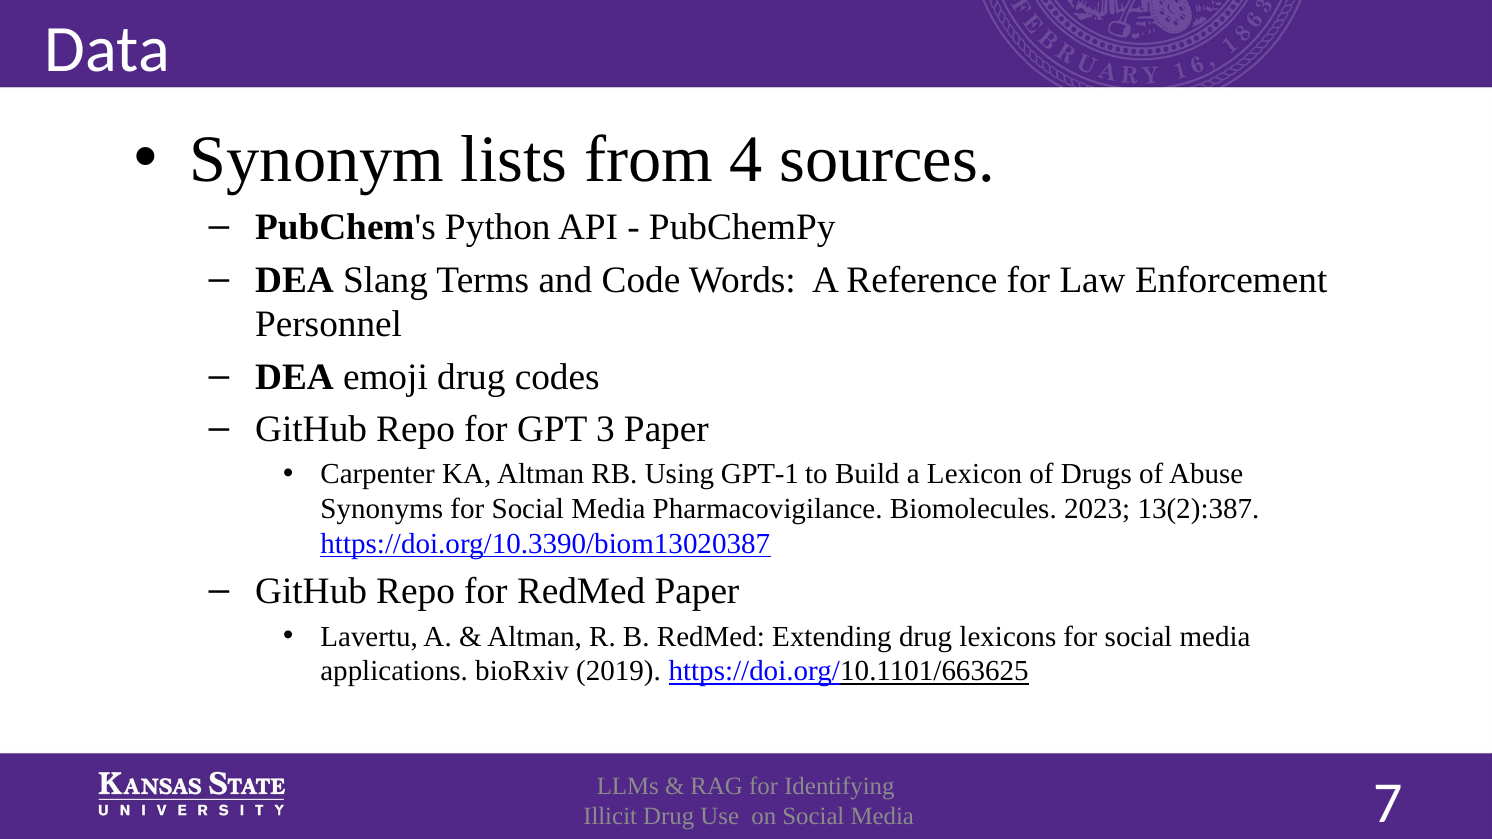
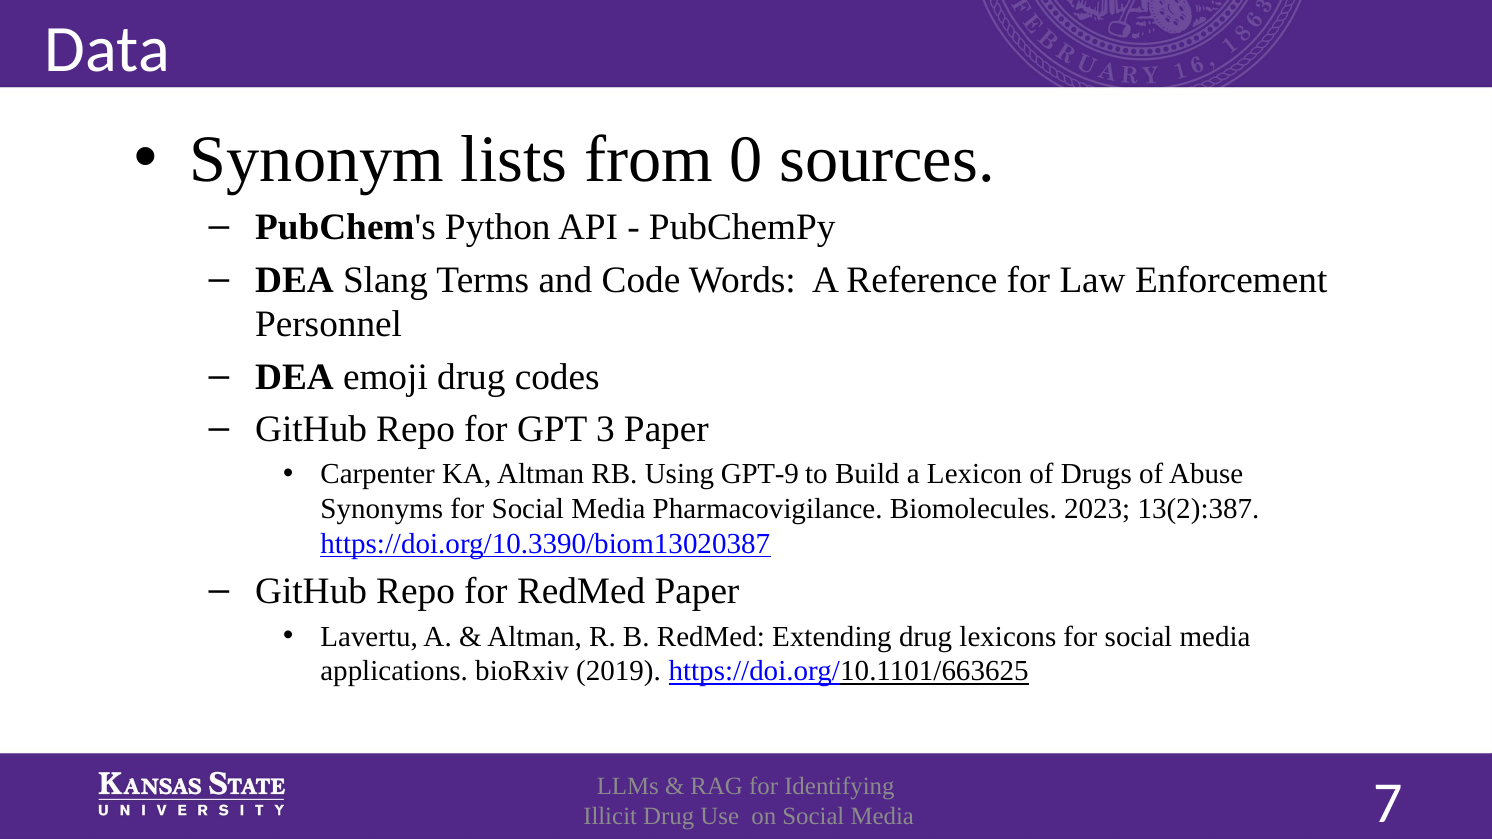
4: 4 -> 0 (746, 160)
GPT-1: GPT-1 -> GPT-9 (760, 474)
